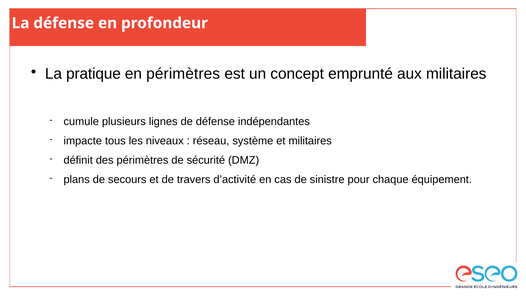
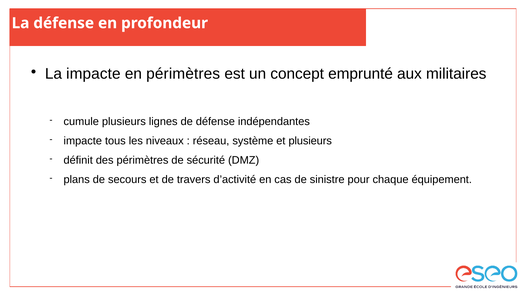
La pratique: pratique -> impacte (93, 74)
et militaires: militaires -> plusieurs (310, 141)
